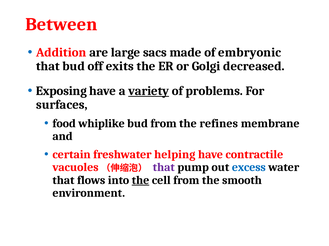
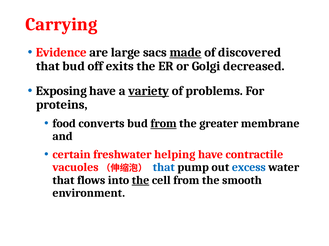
Between: Between -> Carrying (61, 24)
Addition: Addition -> Evidence (61, 53)
made underline: none -> present (186, 53)
embryonic: embryonic -> discovered (250, 53)
surfaces: surfaces -> proteins (62, 105)
whiplike: whiplike -> converts (101, 124)
from underline: none -> present (164, 124)
refines: refines -> greater (219, 124)
that colour: purple -> blue (164, 168)
